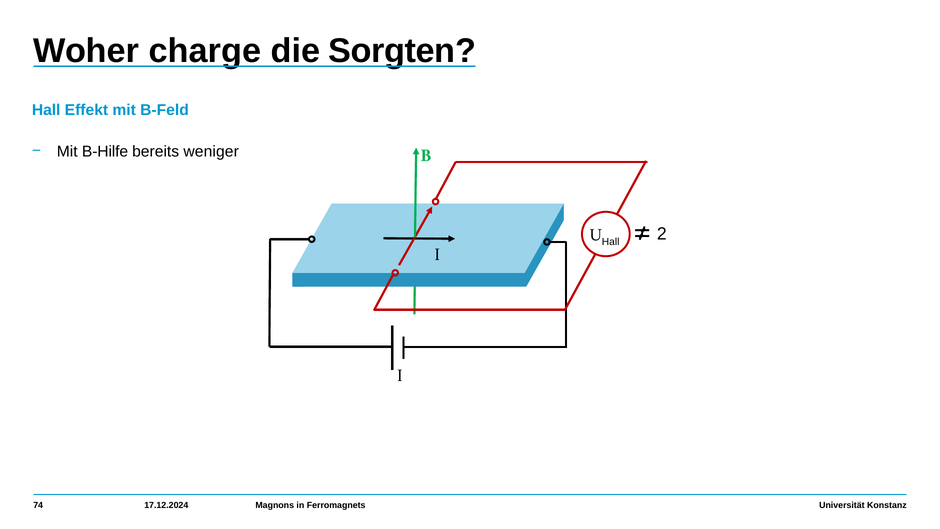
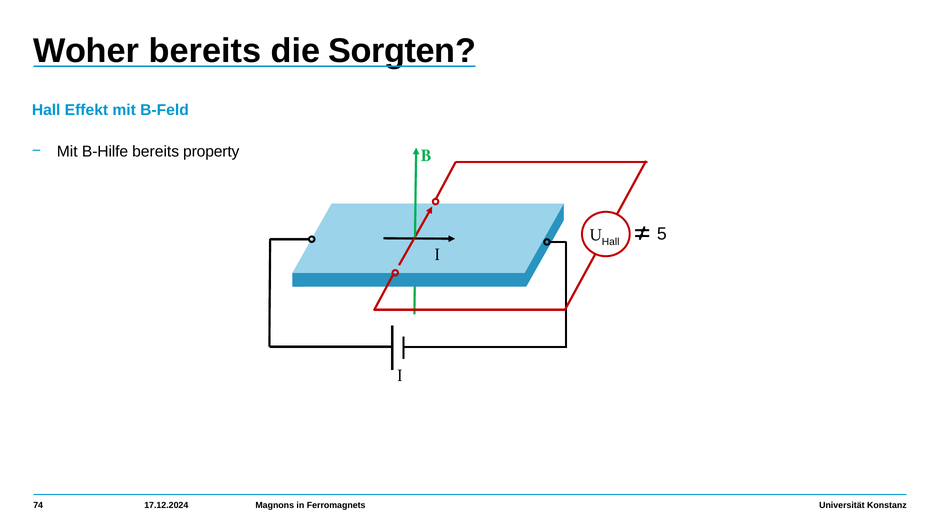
Woher charge: charge -> bereits (205, 51)
weniger: weniger -> property (211, 152)
2: 2 -> 5 (662, 234)
